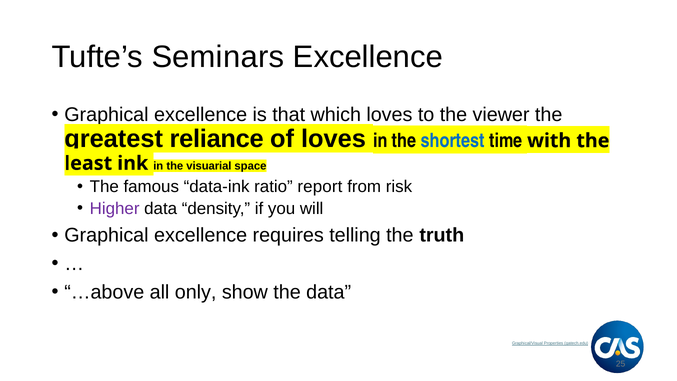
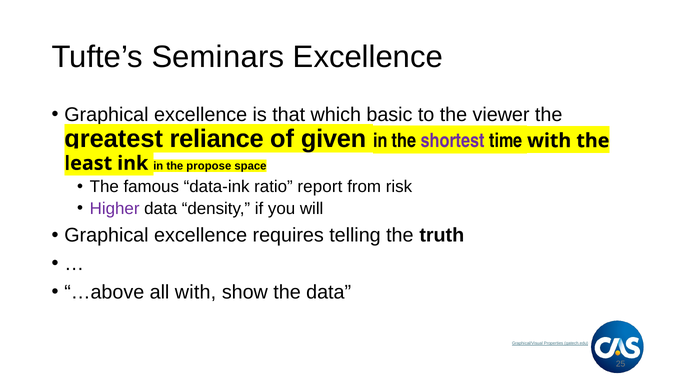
which loves: loves -> basic (389, 114)
of loves: loves -> given (334, 139)
shortest colour: blue -> purple (453, 141)
visuarial: visuarial -> propose (209, 166)
all only: only -> with (196, 292)
